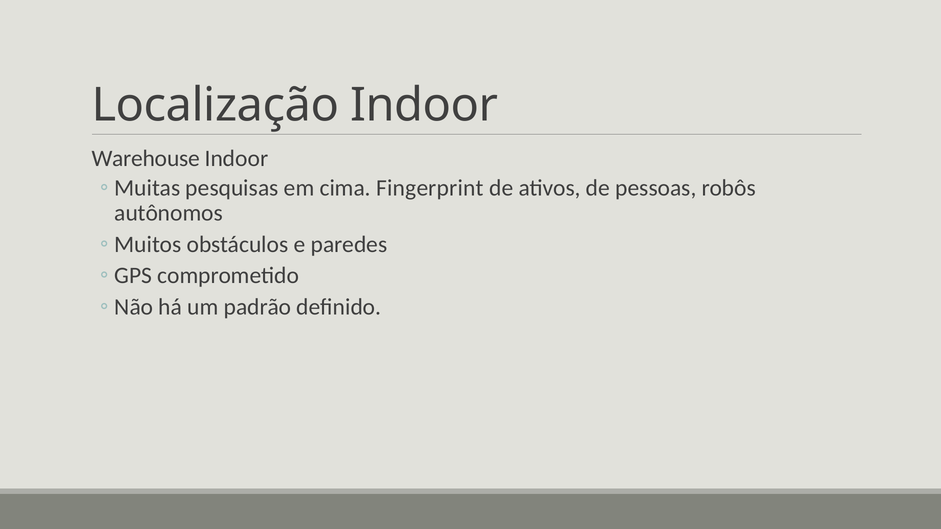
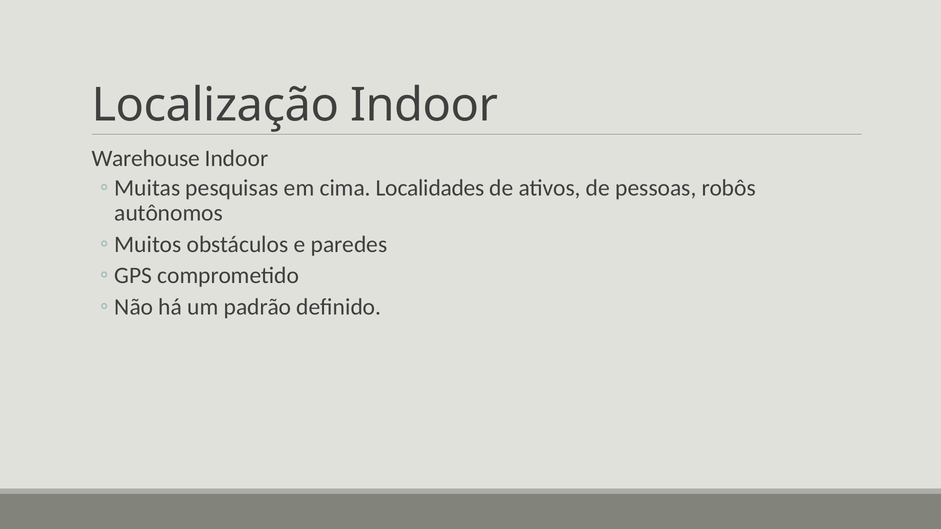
Fingerprint: Fingerprint -> Localidades (430, 188)
